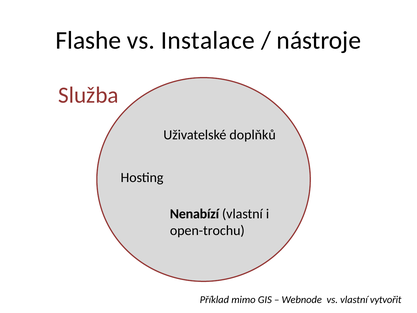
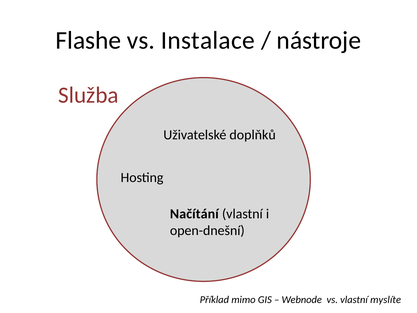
Nenabízí: Nenabízí -> Načítání (194, 214)
open-trochu: open-trochu -> open-dnešní (207, 230)
vytvořit: vytvořit -> myslíte (386, 300)
